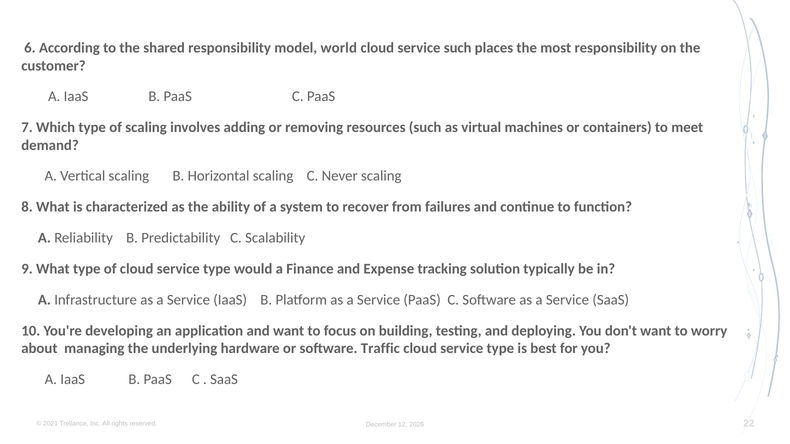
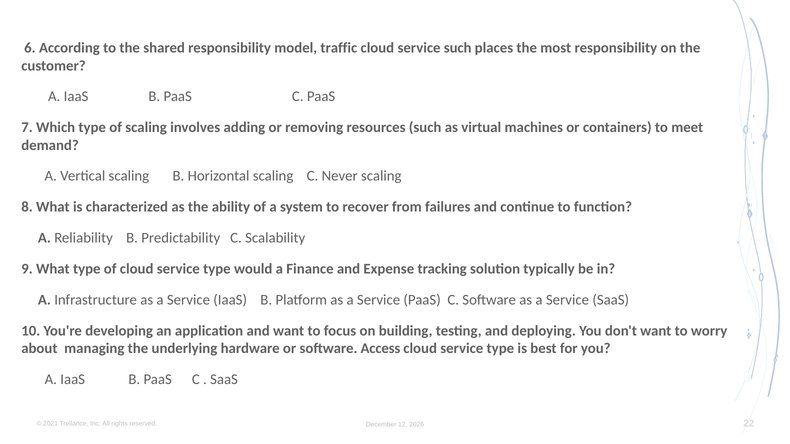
world: world -> traffic (339, 48)
Traffic: Traffic -> Access (380, 349)
